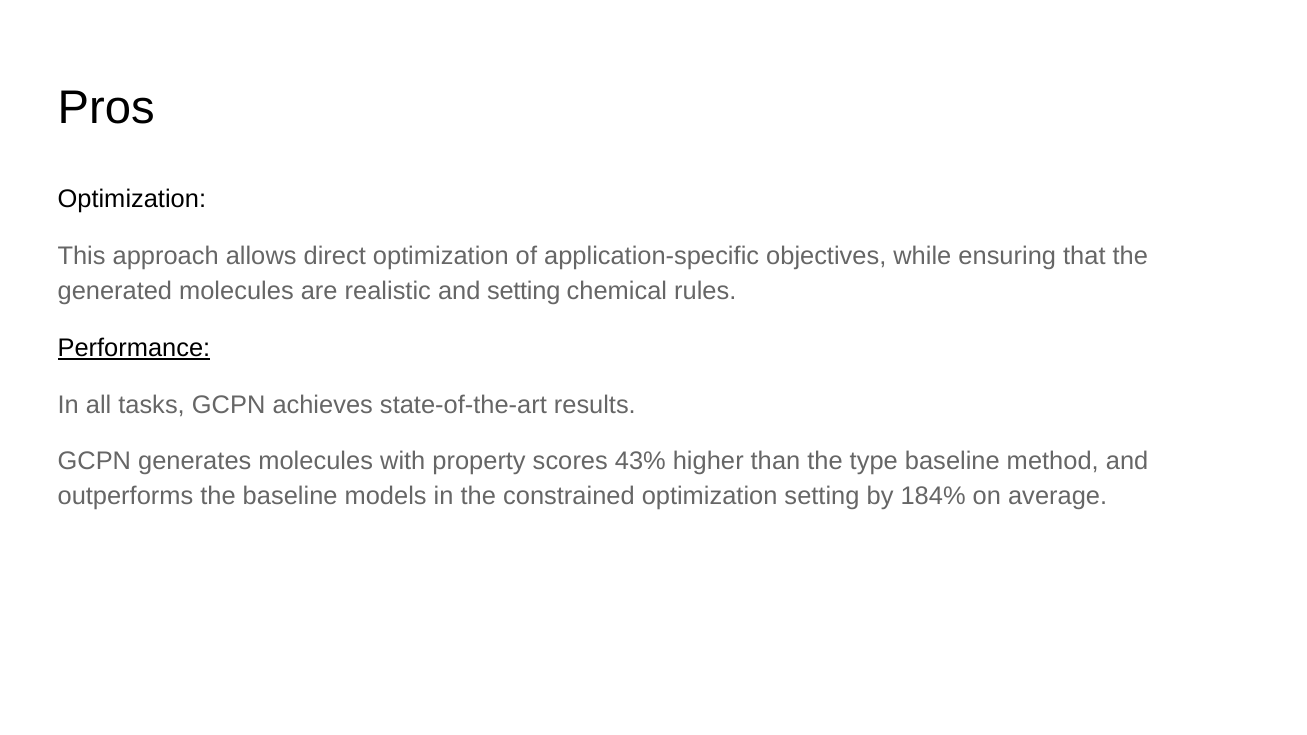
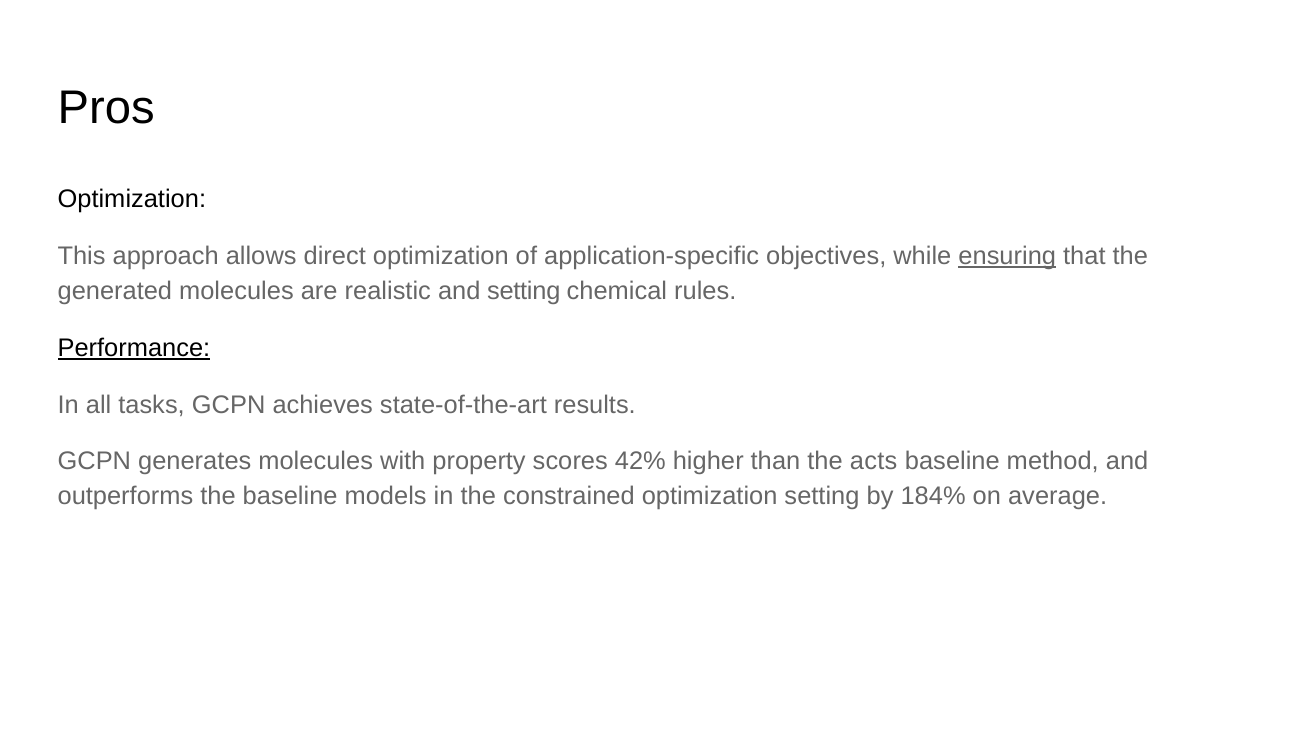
ensuring underline: none -> present (1007, 256)
43%: 43% -> 42% (640, 462)
type: type -> acts (874, 462)
